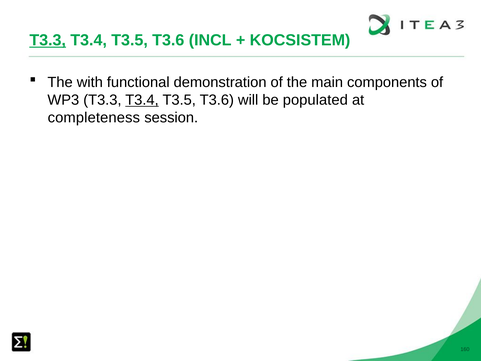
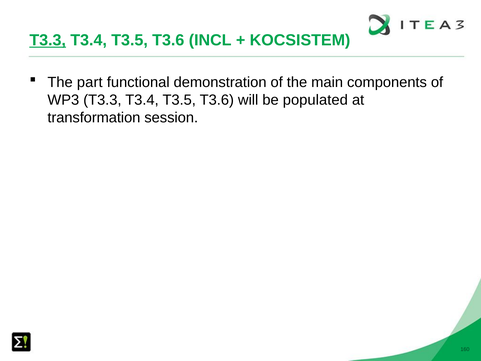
with: with -> part (90, 82)
T3.4 underline: present -> none (142, 100)
completeness: completeness -> transformation (94, 118)
